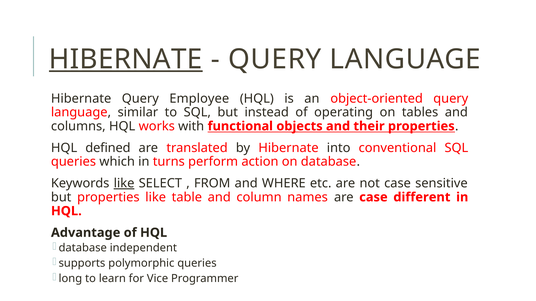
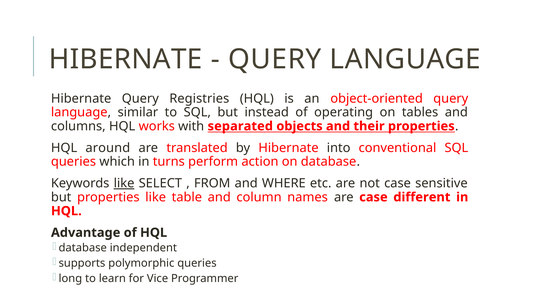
HIBERNATE underline: present -> none (126, 59)
Employee: Employee -> Registries (199, 99)
functional: functional -> separated (240, 126)
defined: defined -> around (108, 148)
